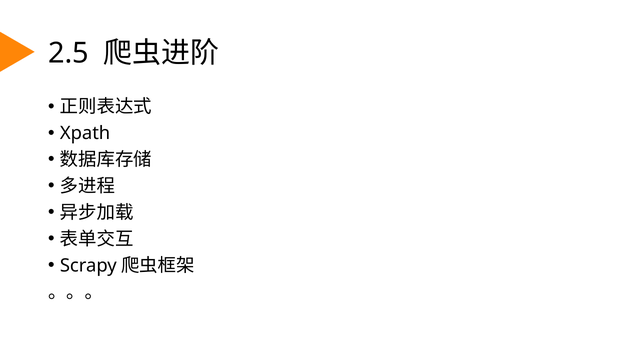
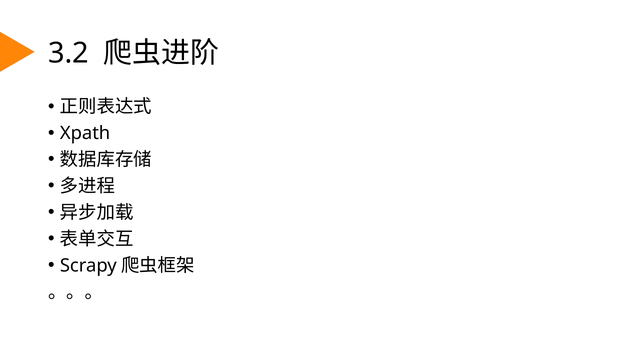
2.5: 2.5 -> 3.2 (69, 53)
